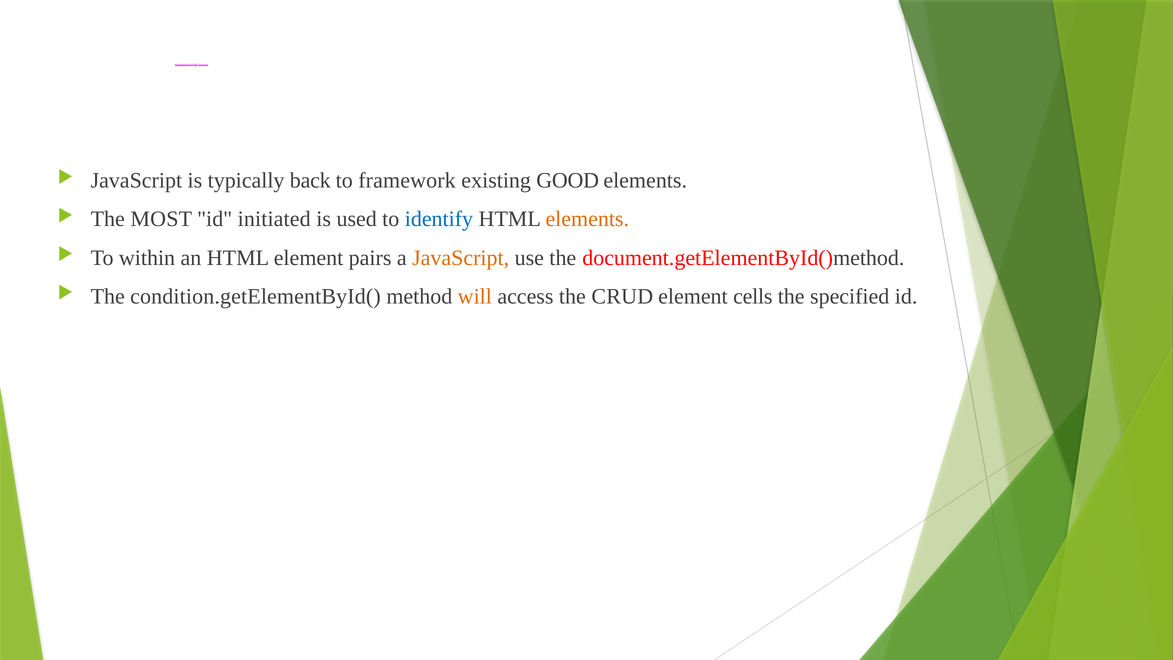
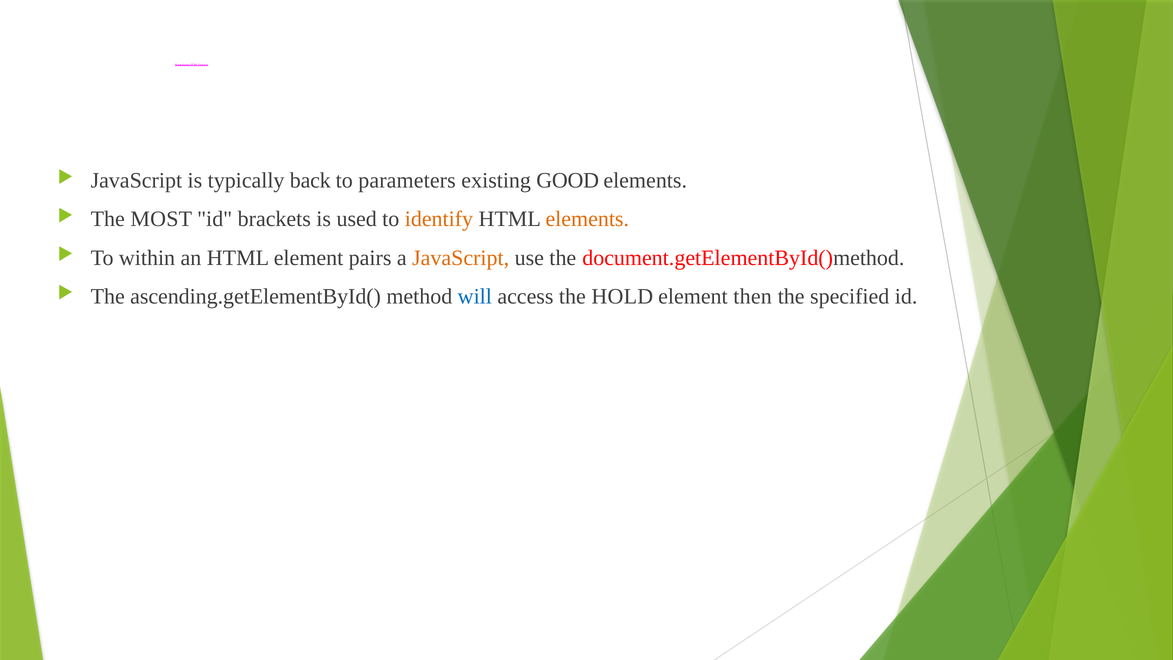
framework: framework -> parameters (407, 180)
initiated: initiated -> brackets (274, 219)
identify colour: blue -> orange (439, 219)
condition.getElementById(: condition.getElementById( -> ascending.getElementById( (256, 296)
will colour: orange -> blue (475, 296)
CRUD: CRUD -> HOLD (622, 296)
cells: cells -> then (753, 296)
